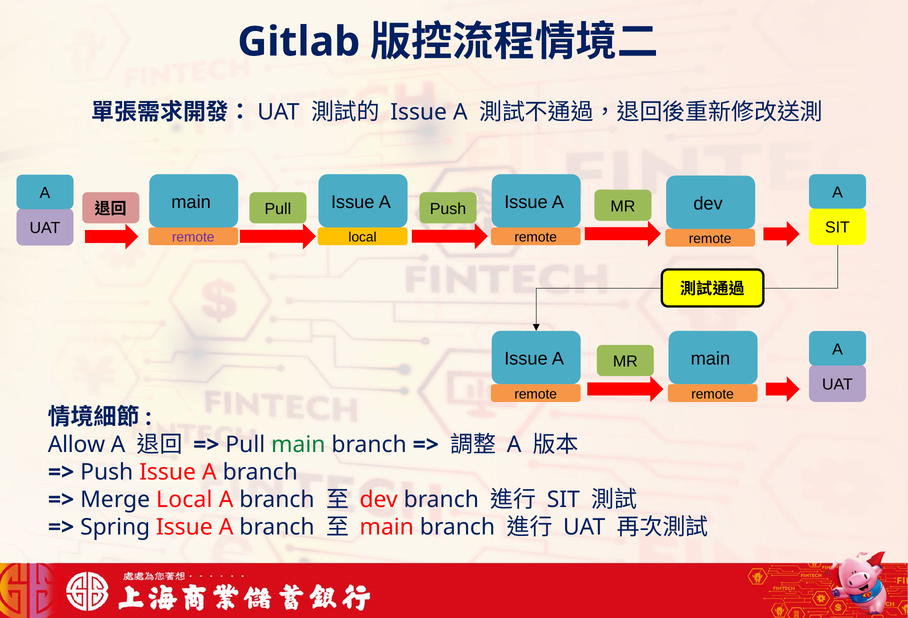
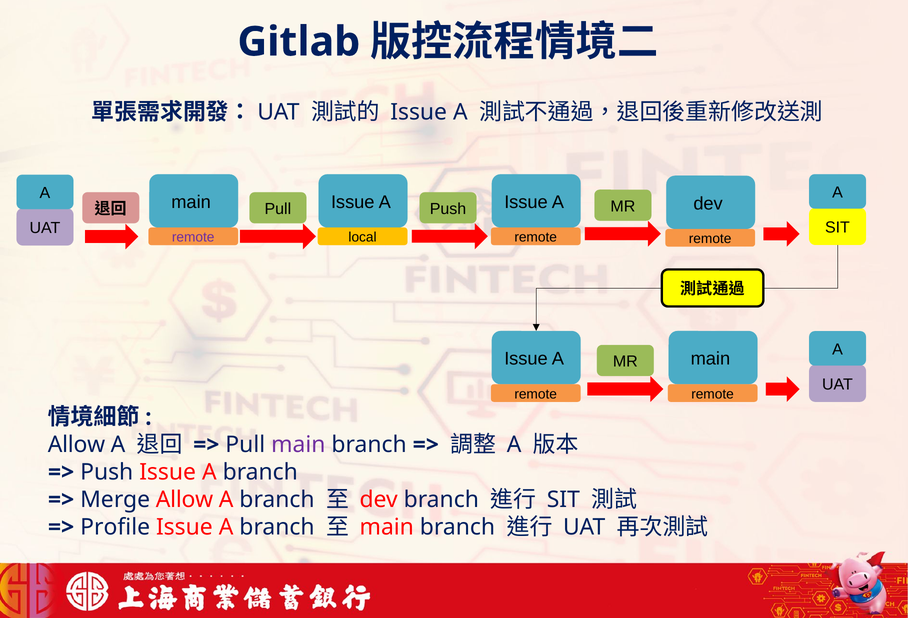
main colour: green -> purple (298, 445)
Merge Local: Local -> Allow (184, 499)
Spring: Spring -> Profile (115, 527)
